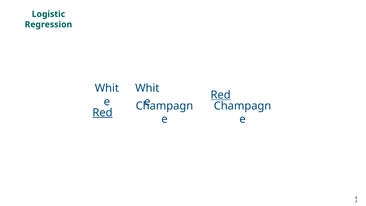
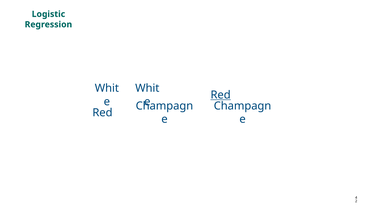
Red underline: present -> none (102, 113)
